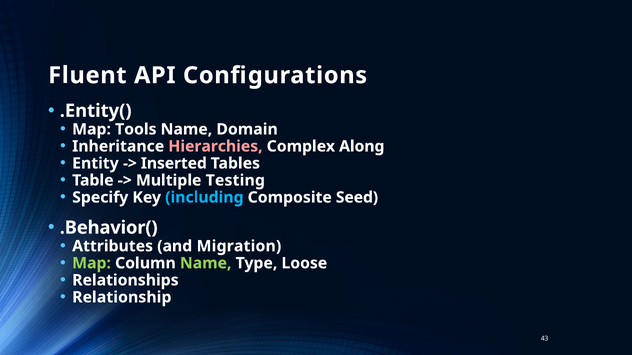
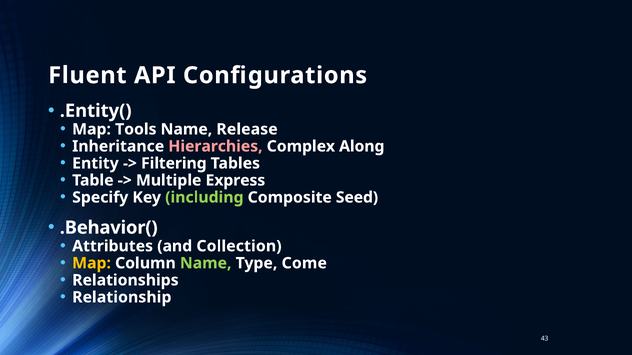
Domain: Domain -> Release (247, 129)
Inserted: Inserted -> Filtering (174, 164)
Testing: Testing -> Express (235, 181)
including colour: light blue -> light green (204, 198)
Migration: Migration -> Collection (239, 247)
Map colour: light green -> yellow (92, 264)
Loose: Loose -> Come (304, 264)
